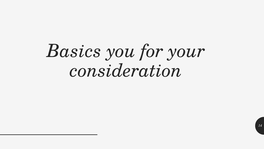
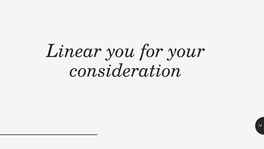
Basics: Basics -> Linear (74, 51)
